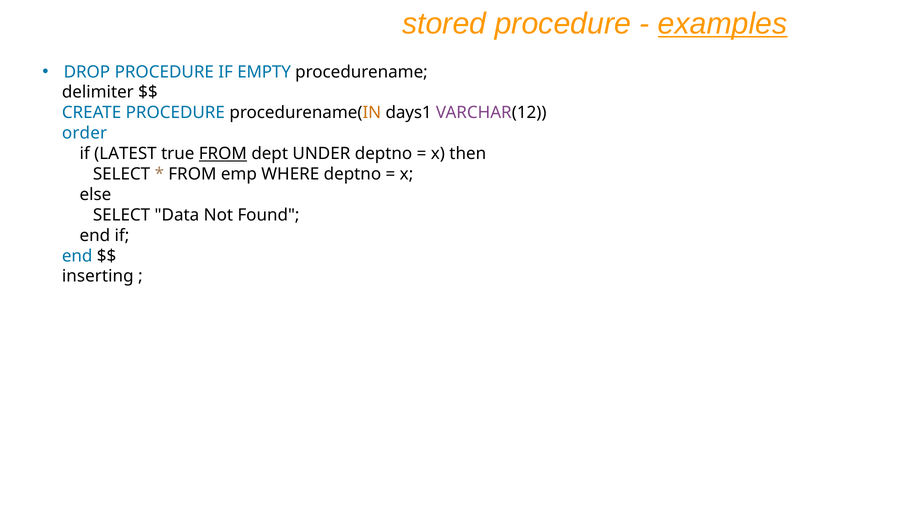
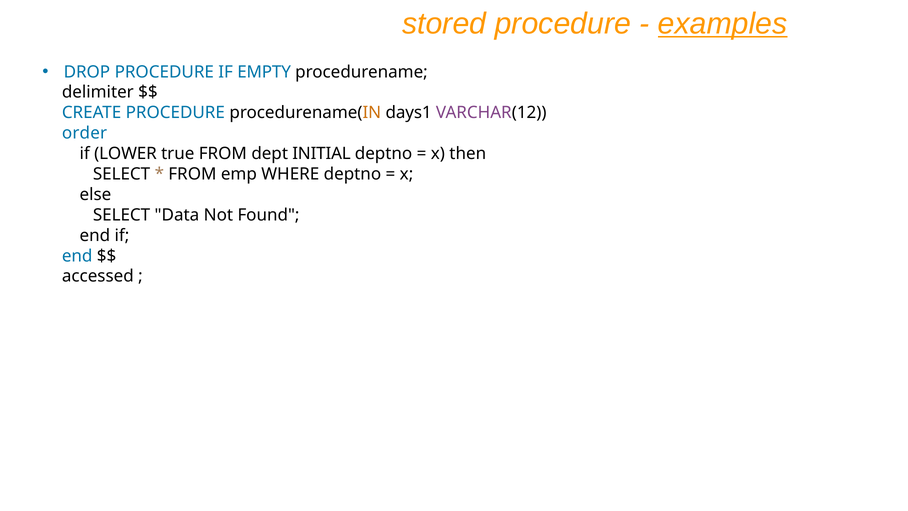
LATEST: LATEST -> LOWER (125, 154)
FROM underline: present -> none (223, 154)
UNDER: UNDER -> INITIAL (322, 154)
inserting: inserting -> accessed (98, 276)
